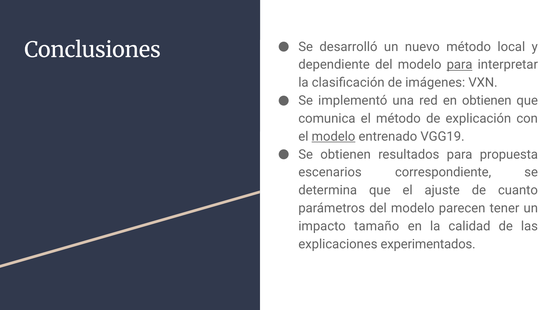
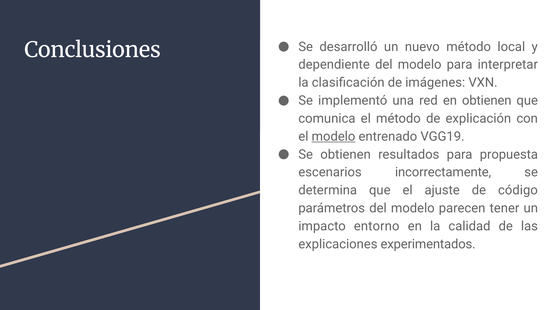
para underline: present -> none (460, 65)
correspondiente: correspondiente -> incorrectamente (443, 172)
cuanto: cuanto -> código (518, 190)
tamaño: tamaño -> entorno (377, 226)
